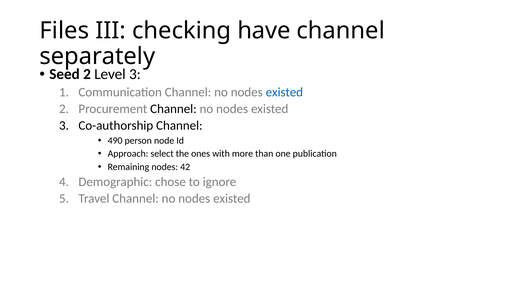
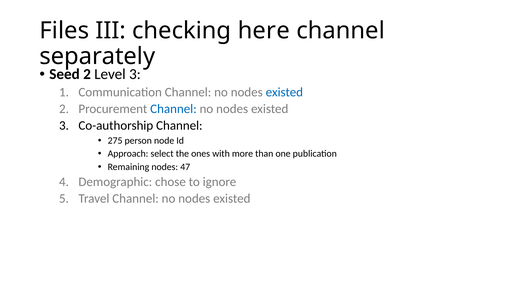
have: have -> here (264, 31)
Channel colour: black -> blue (173, 109)
490: 490 -> 275 (115, 141)
42: 42 -> 47 (185, 167)
